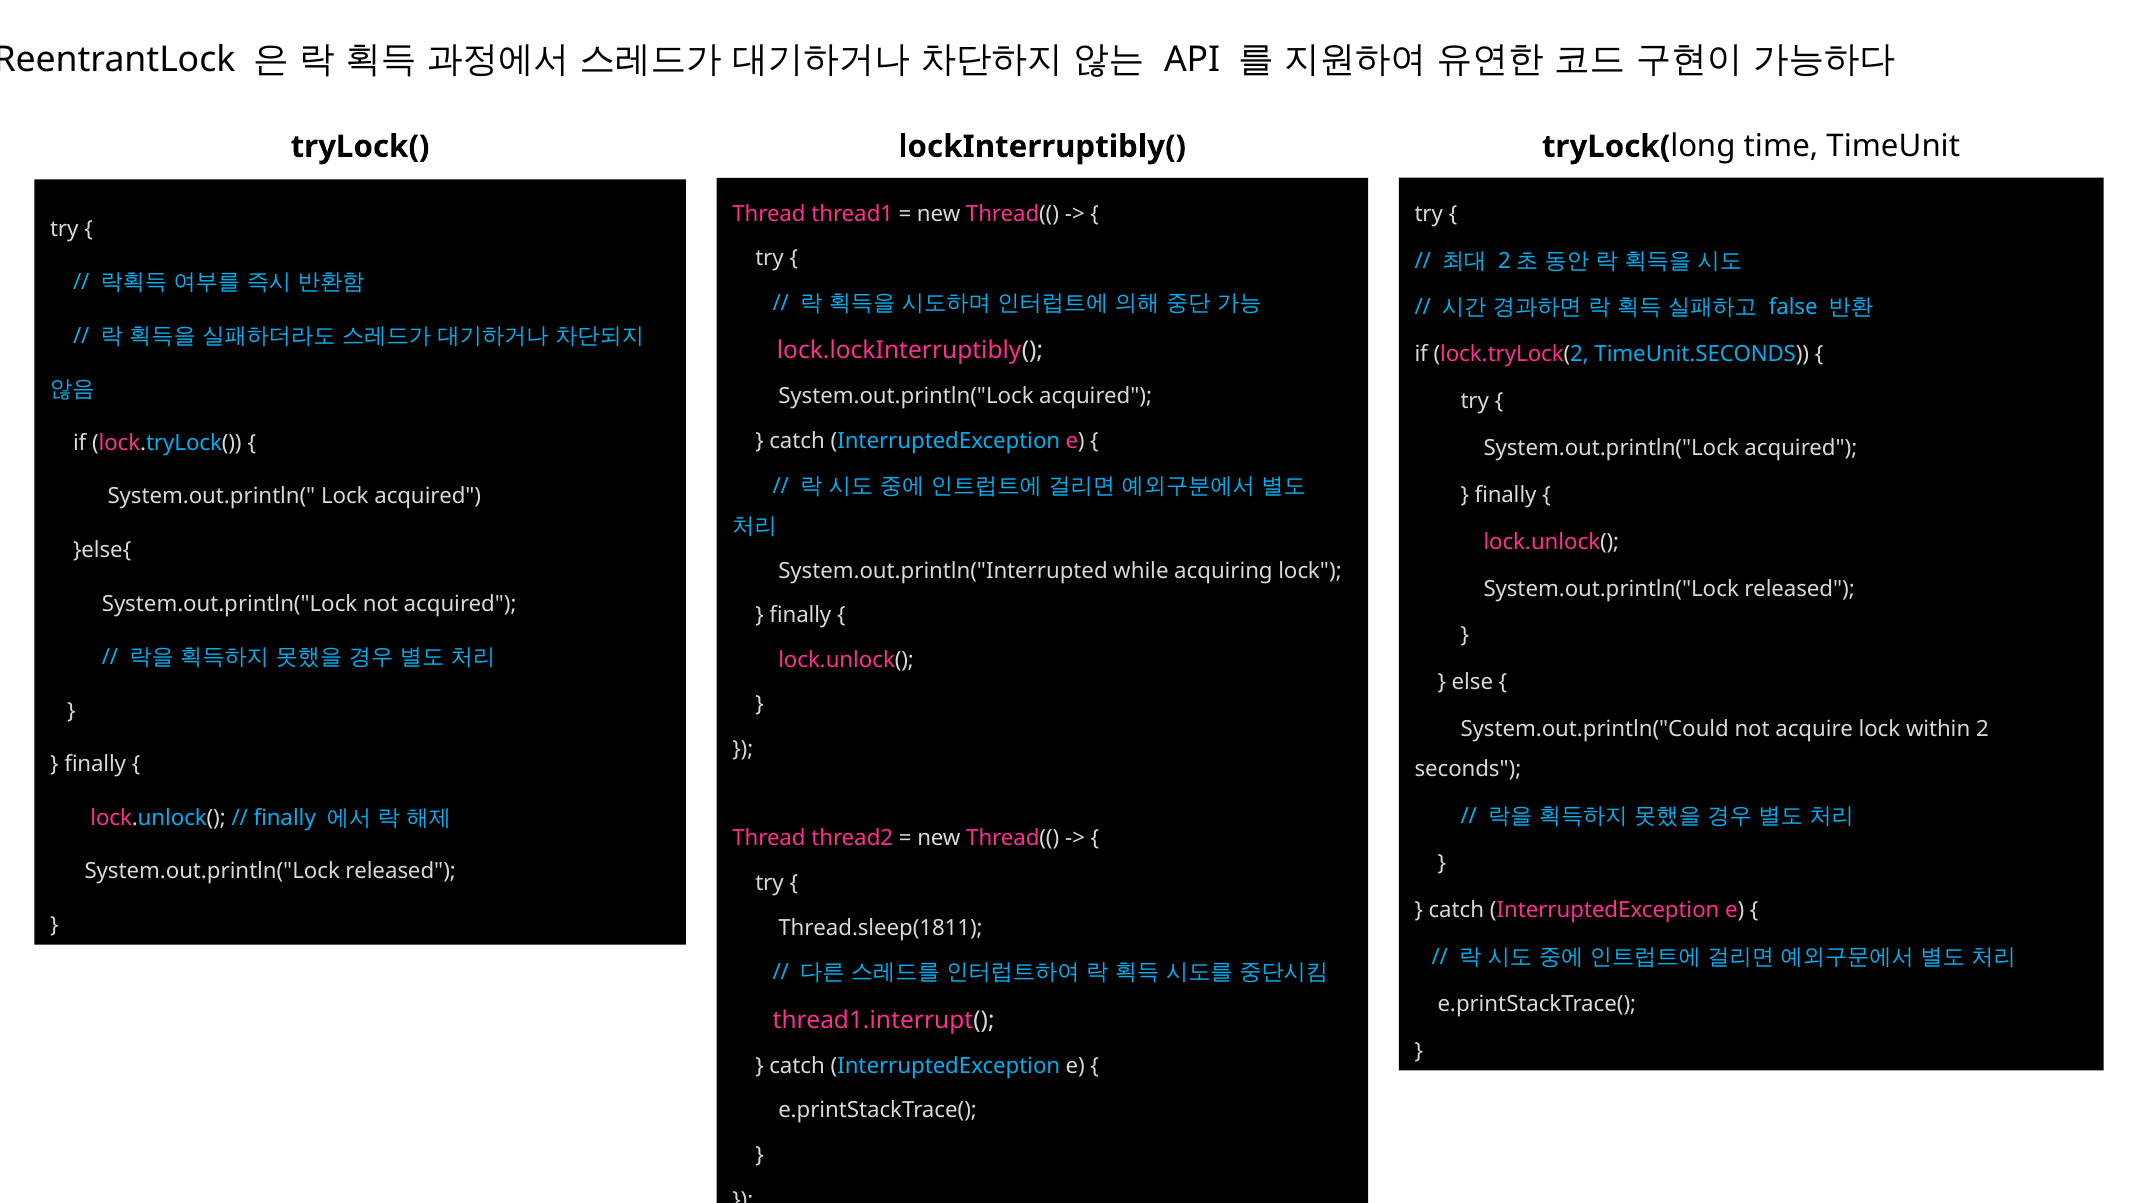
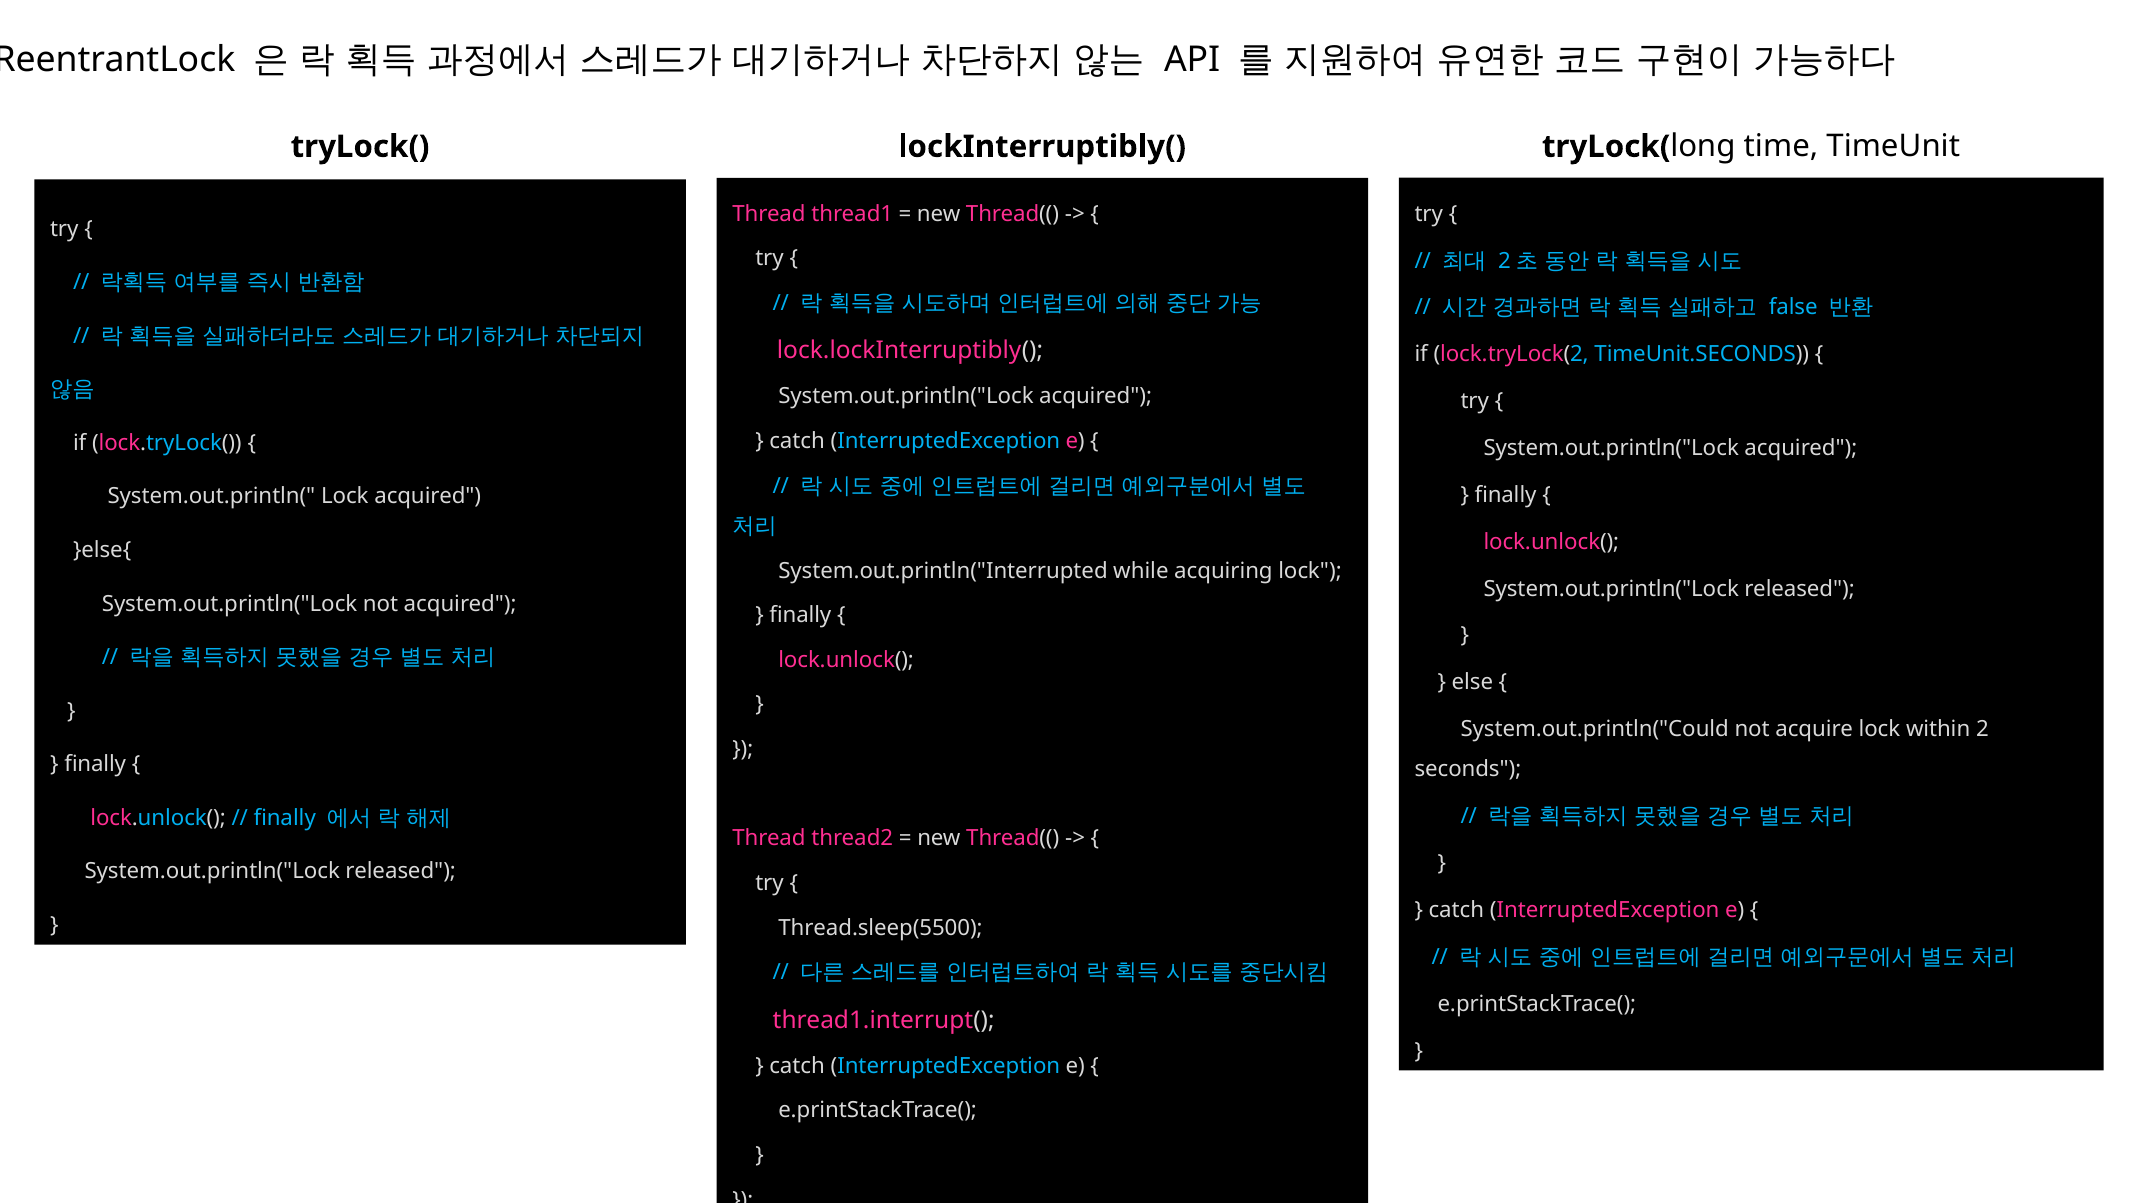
Thread.sleep(1811: Thread.sleep(1811 -> Thread.sleep(5500 (880, 928)
